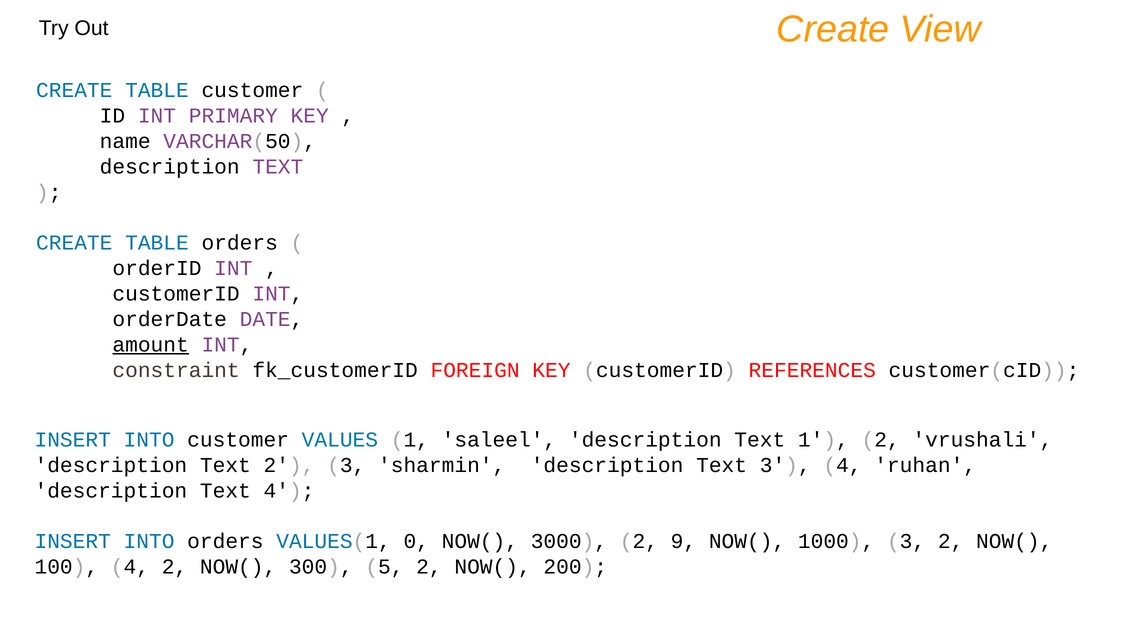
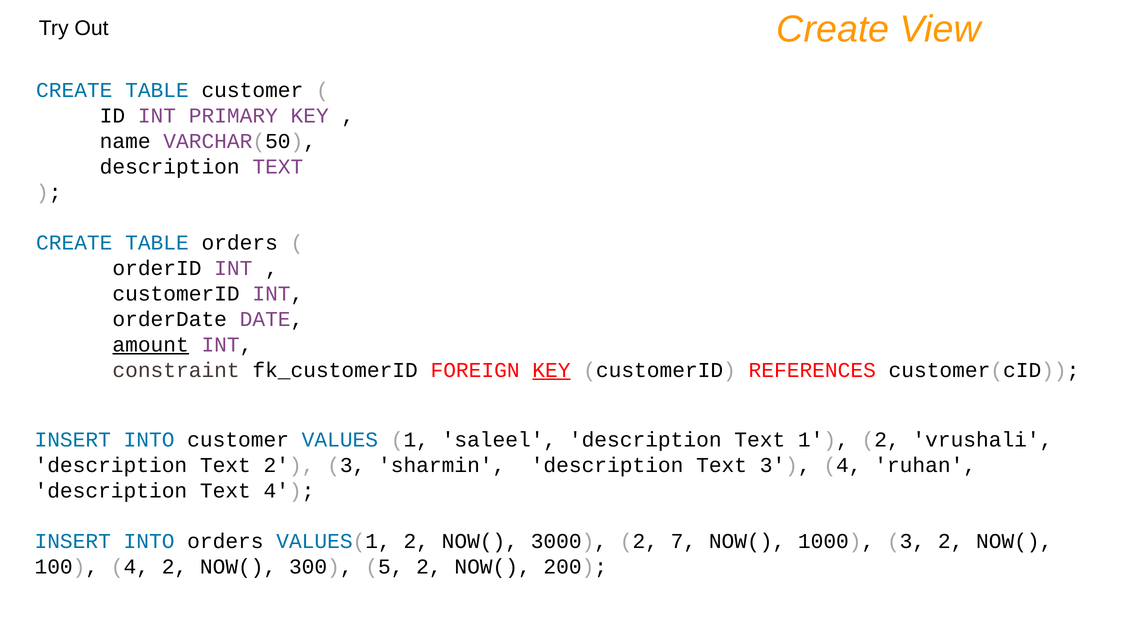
KEY underline: none -> present (551, 370)
VALUES(1 0: 0 -> 2 (416, 542)
9: 9 -> 7 (683, 542)
